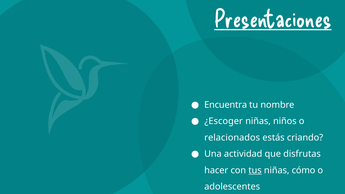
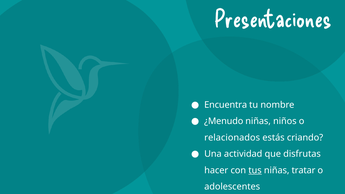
Presentaciones underline: present -> none (273, 19)
¿Escoger: ¿Escoger -> ¿Menudo (224, 121)
cómo: cómo -> tratar (303, 170)
